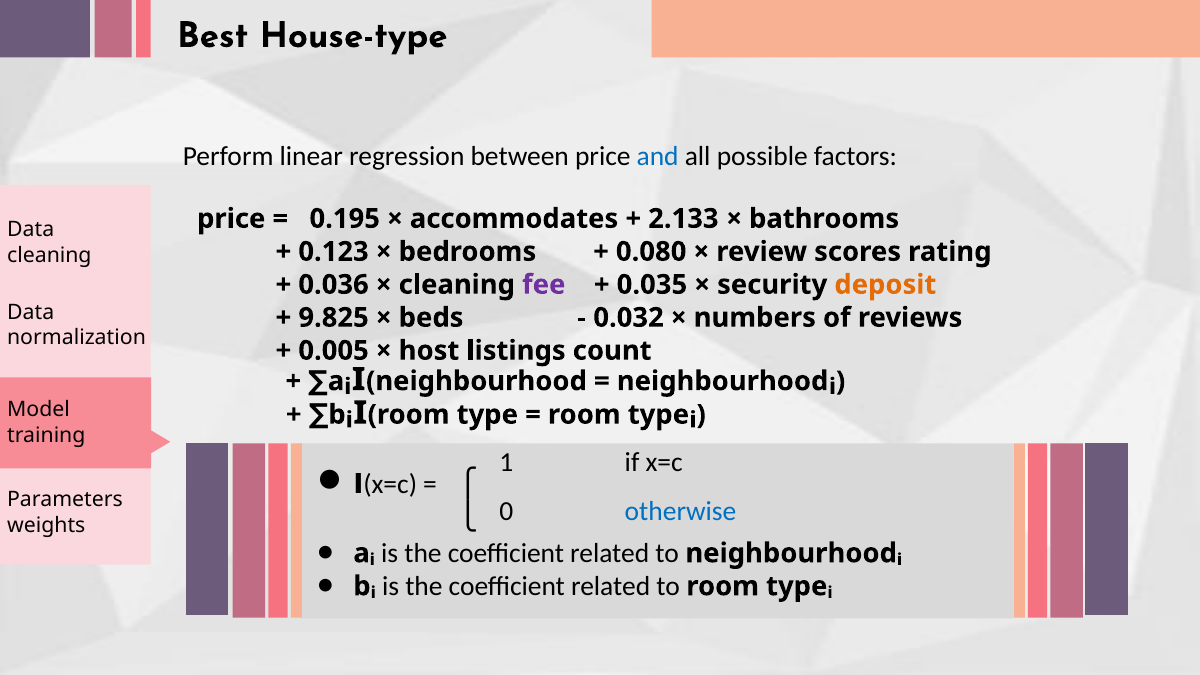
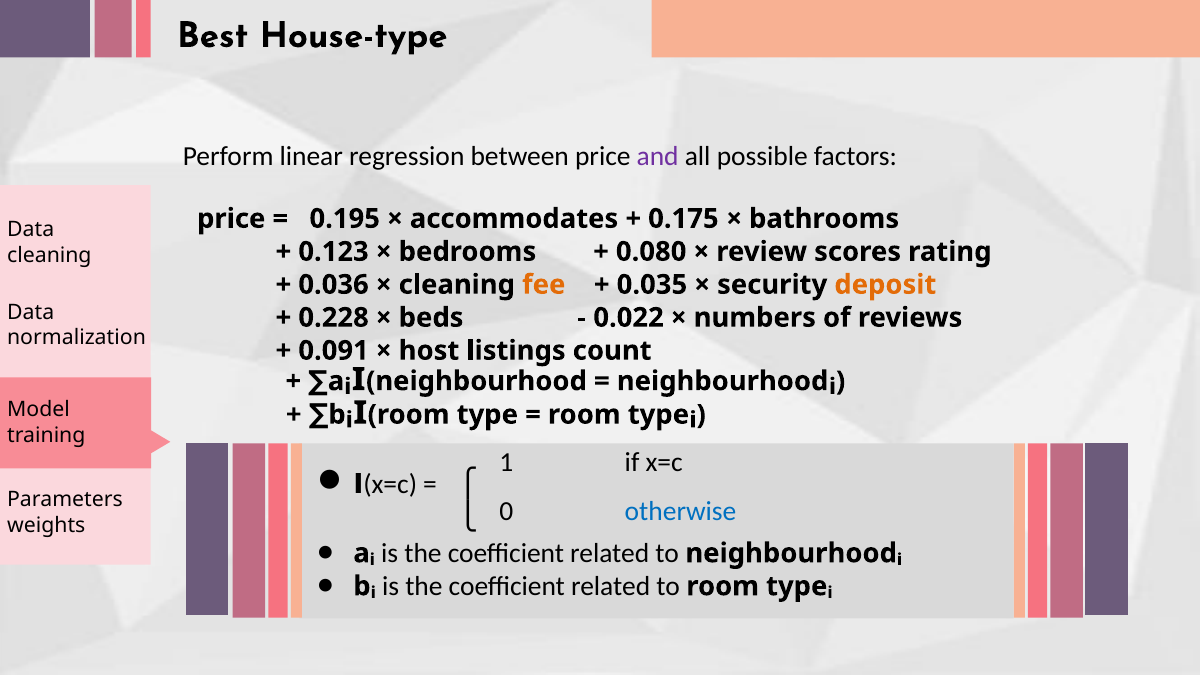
and colour: blue -> purple (658, 156)
2.133: 2.133 -> 0.175 (683, 219)
fee colour: purple -> orange (544, 285)
9.825: 9.825 -> 0.228 (334, 318)
0.032: 0.032 -> 0.022 (629, 318)
0.005: 0.005 -> 0.091 (334, 351)
